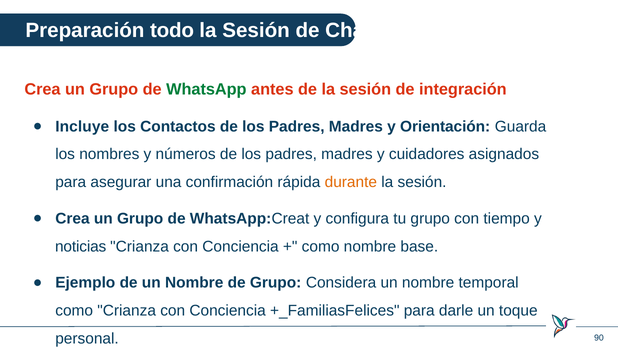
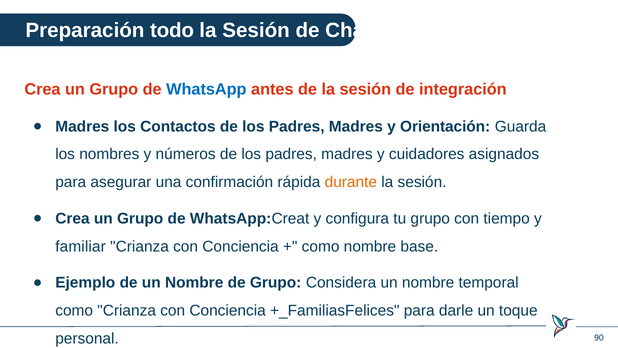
WhatsApp colour: green -> blue (206, 89)
Incluye: Incluye -> Madres (82, 126)
noticias: noticias -> familiar (81, 246)
